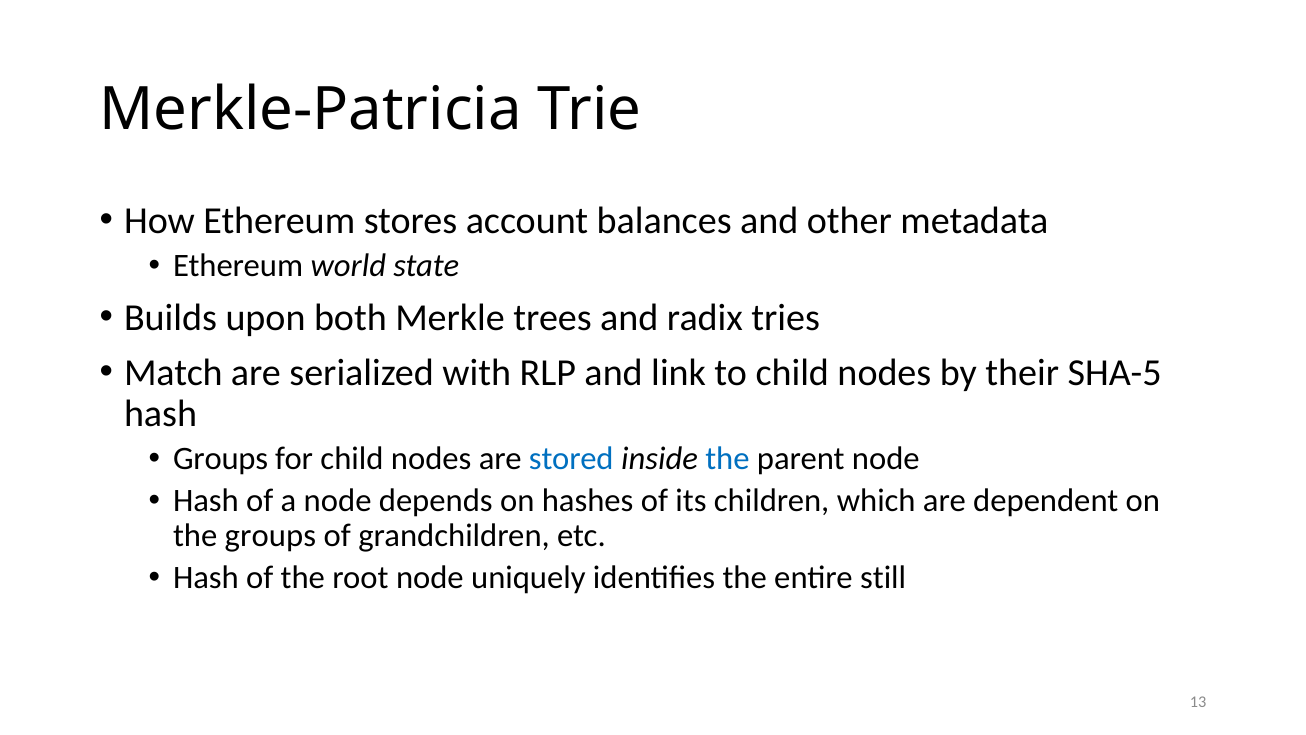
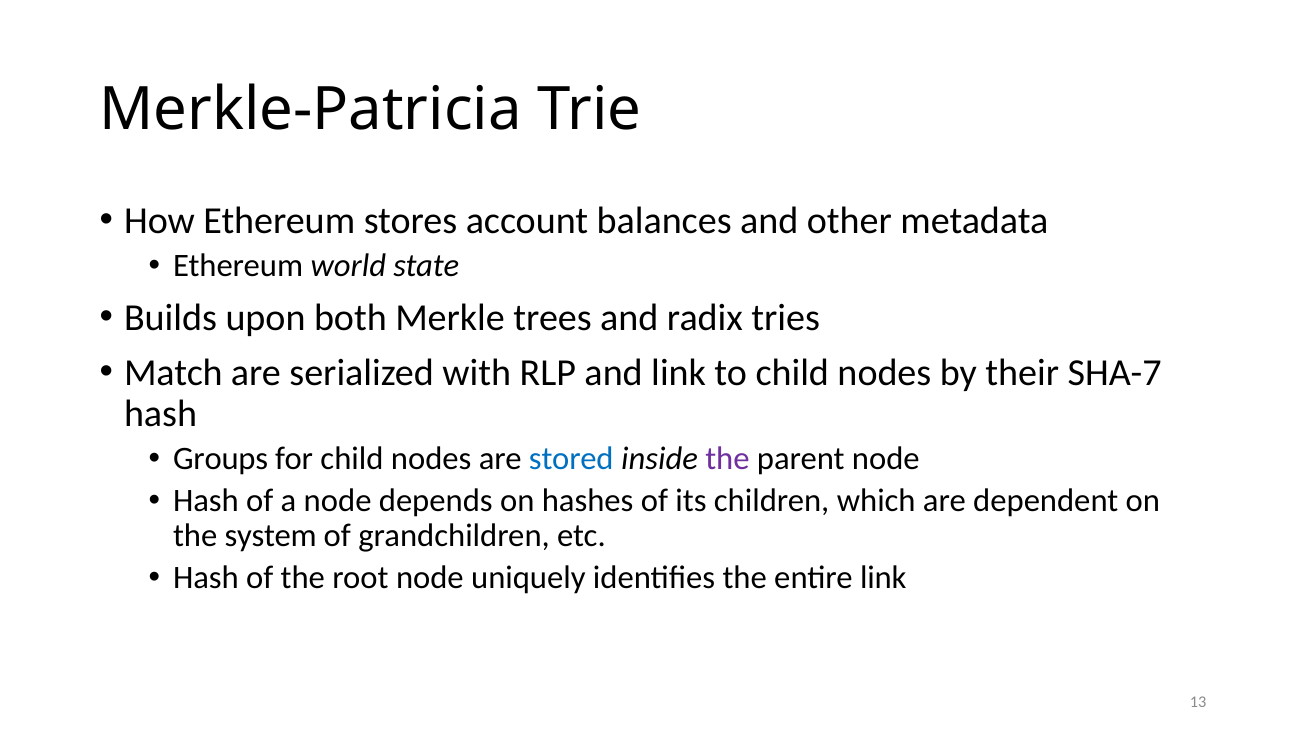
SHA-5: SHA-5 -> SHA-7 (1115, 372)
the colour: blue -> purple (727, 459)
the groups: groups -> system (271, 536)
entire still: still -> link (883, 578)
